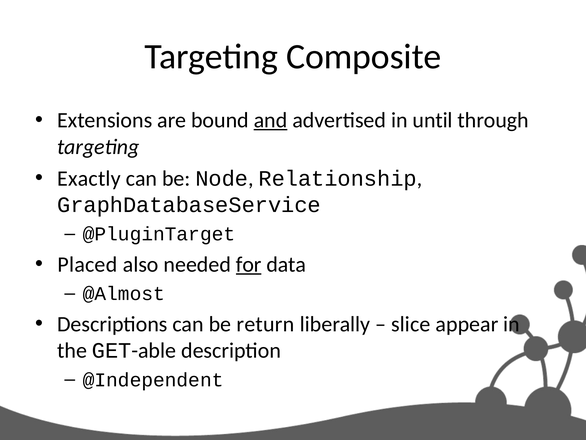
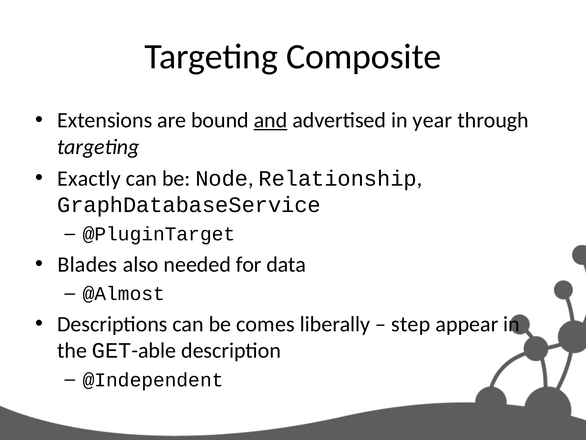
until: until -> year (432, 120)
Placed: Placed -> Blades (87, 264)
for underline: present -> none (249, 264)
return: return -> comes (265, 324)
slice: slice -> step (411, 324)
